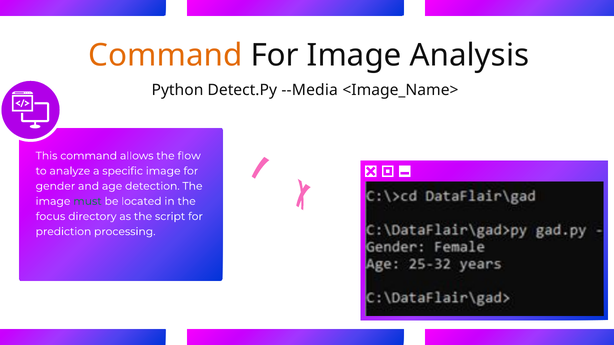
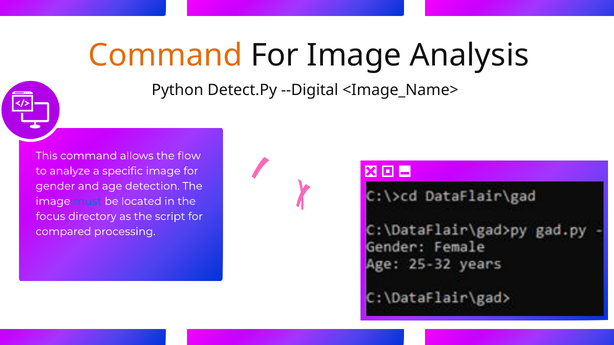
--Media: --Media -> --Digital (310, 90)
must colour: green -> blue (87, 201)
prediction: prediction -> compared (63, 232)
